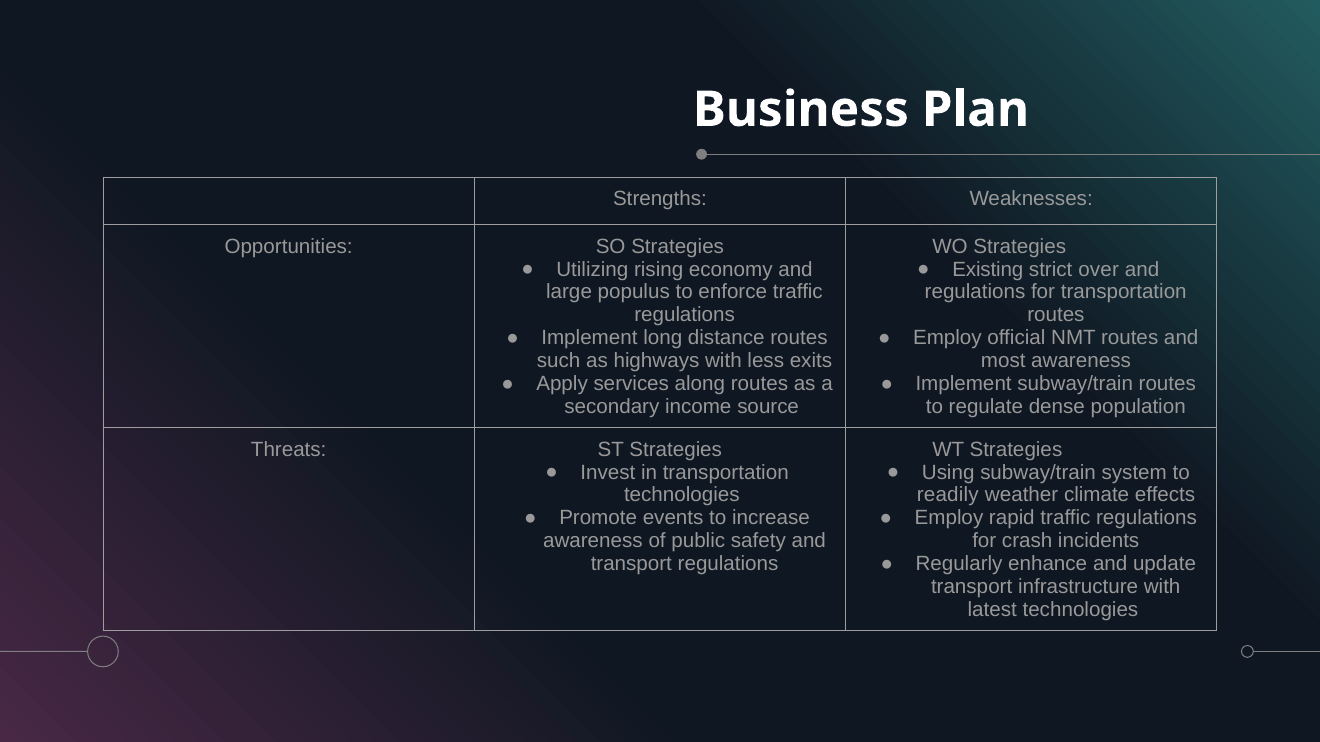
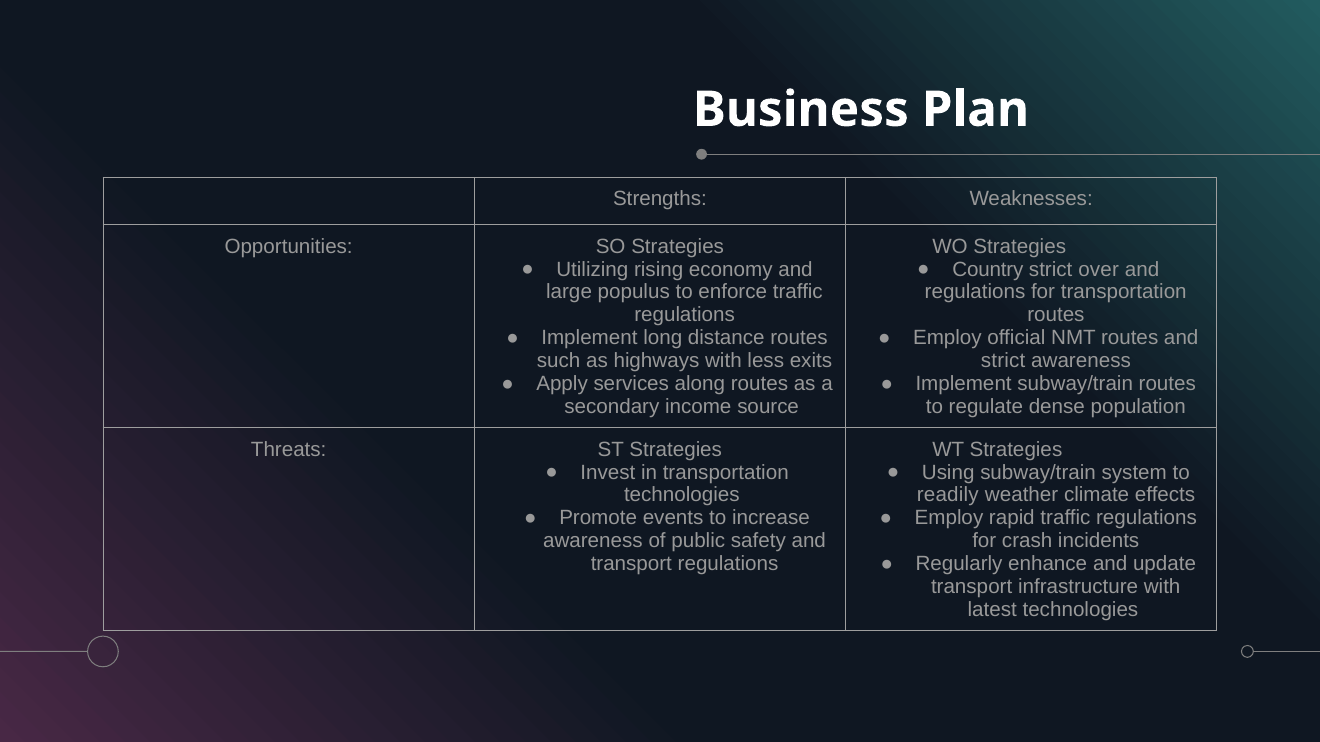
Existing: Existing -> Country (988, 269)
most: most -> strict (1003, 361)
